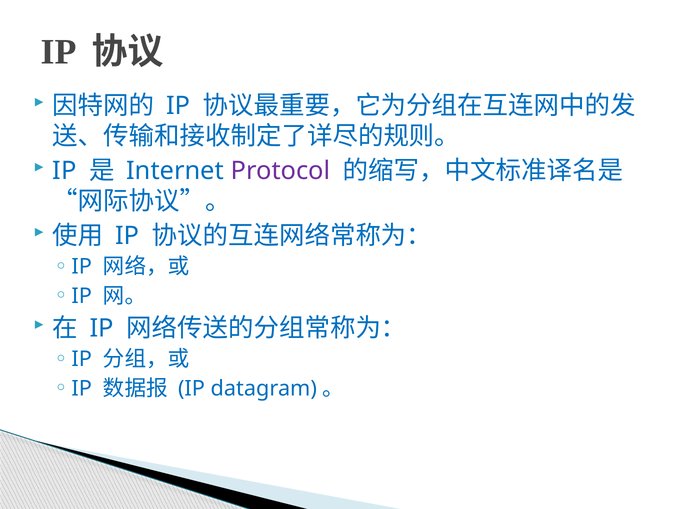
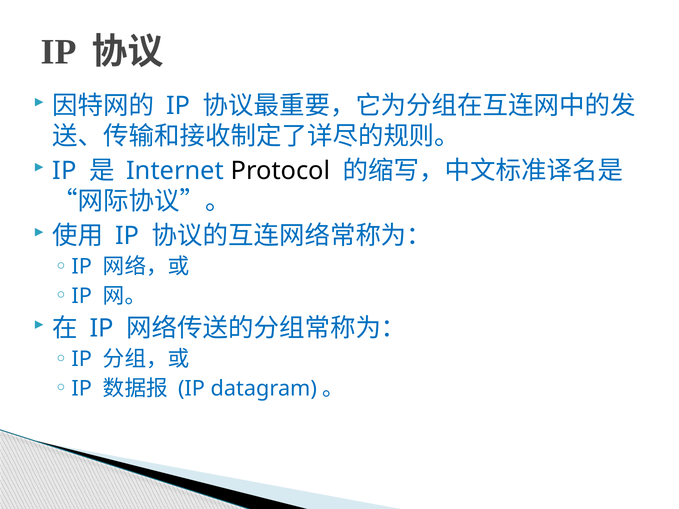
Protocol colour: purple -> black (281, 171)
